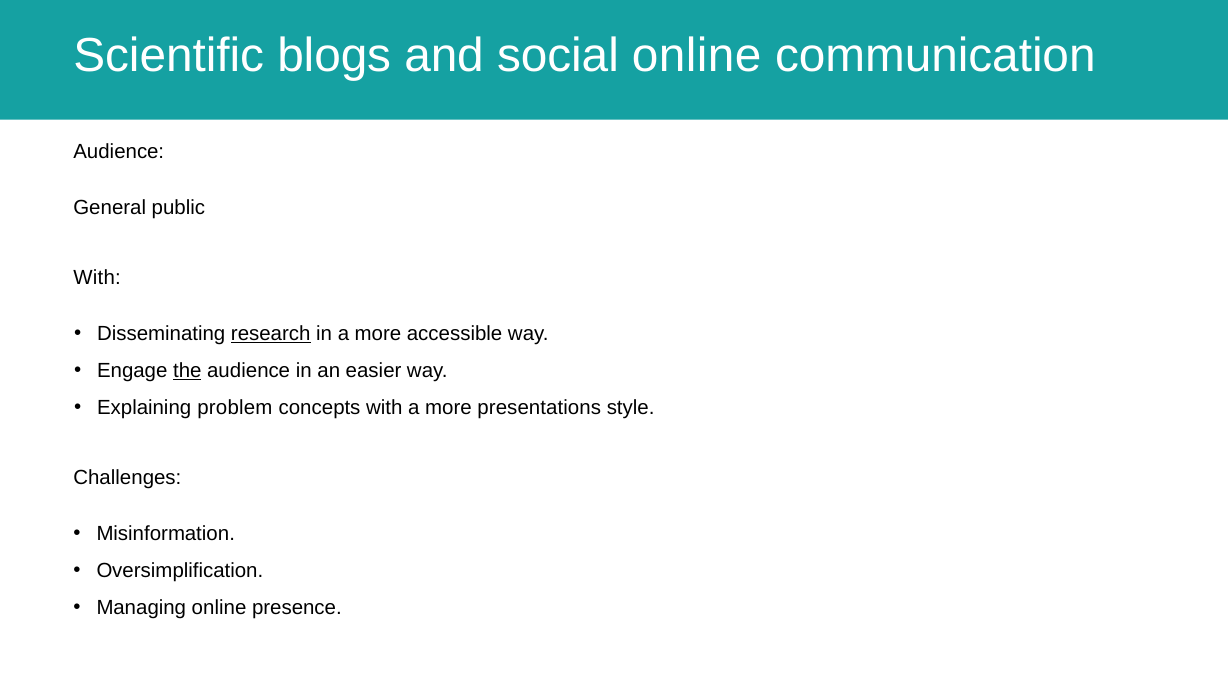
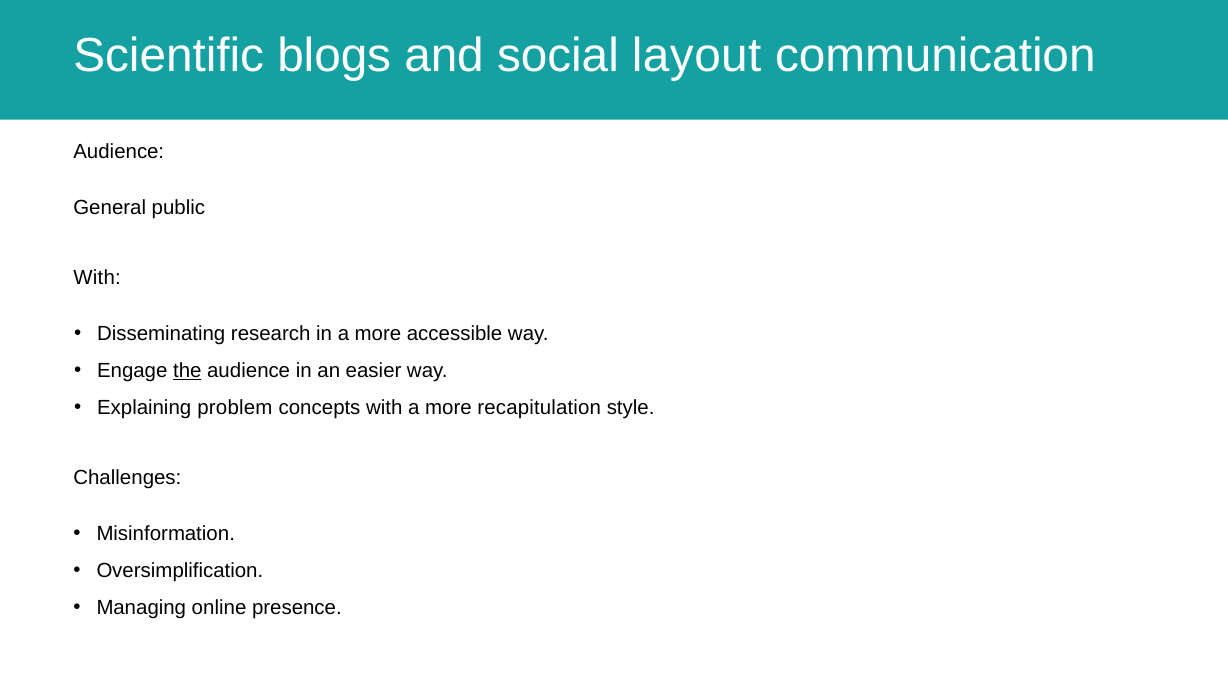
social online: online -> layout (697, 56)
research underline: present -> none (271, 334)
presentations: presentations -> recapitulation (539, 407)
